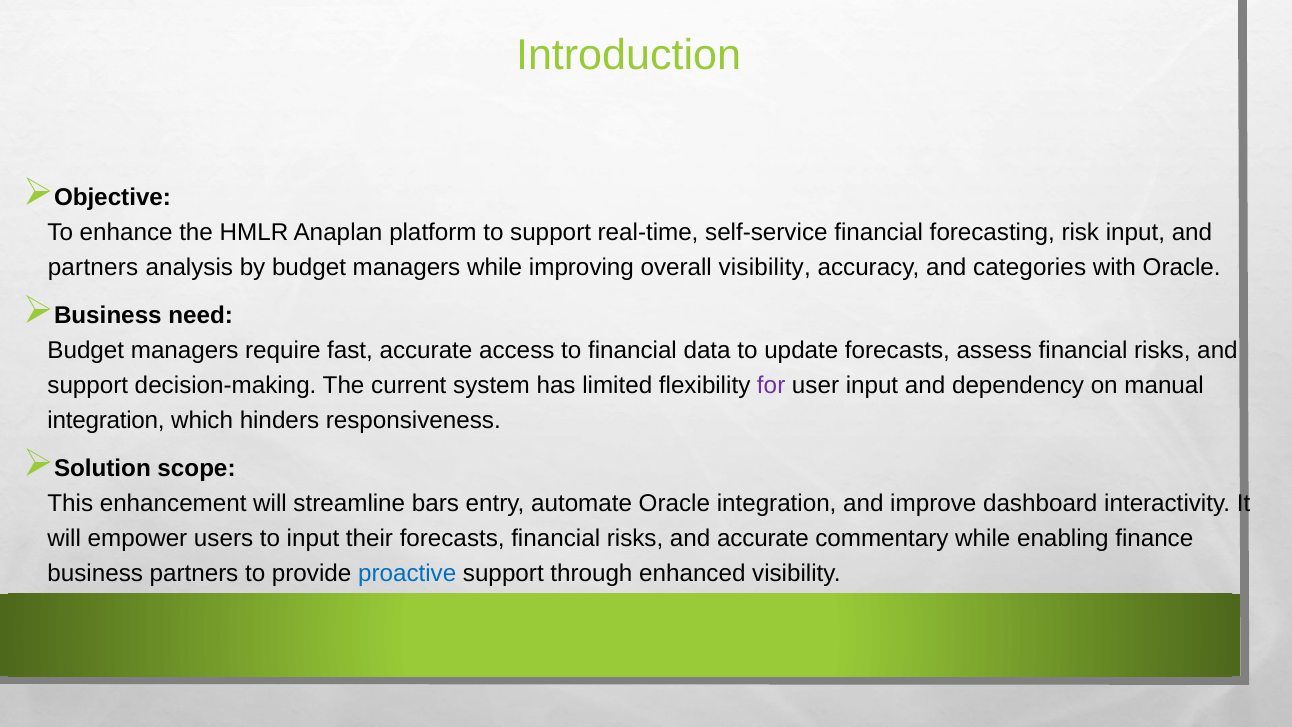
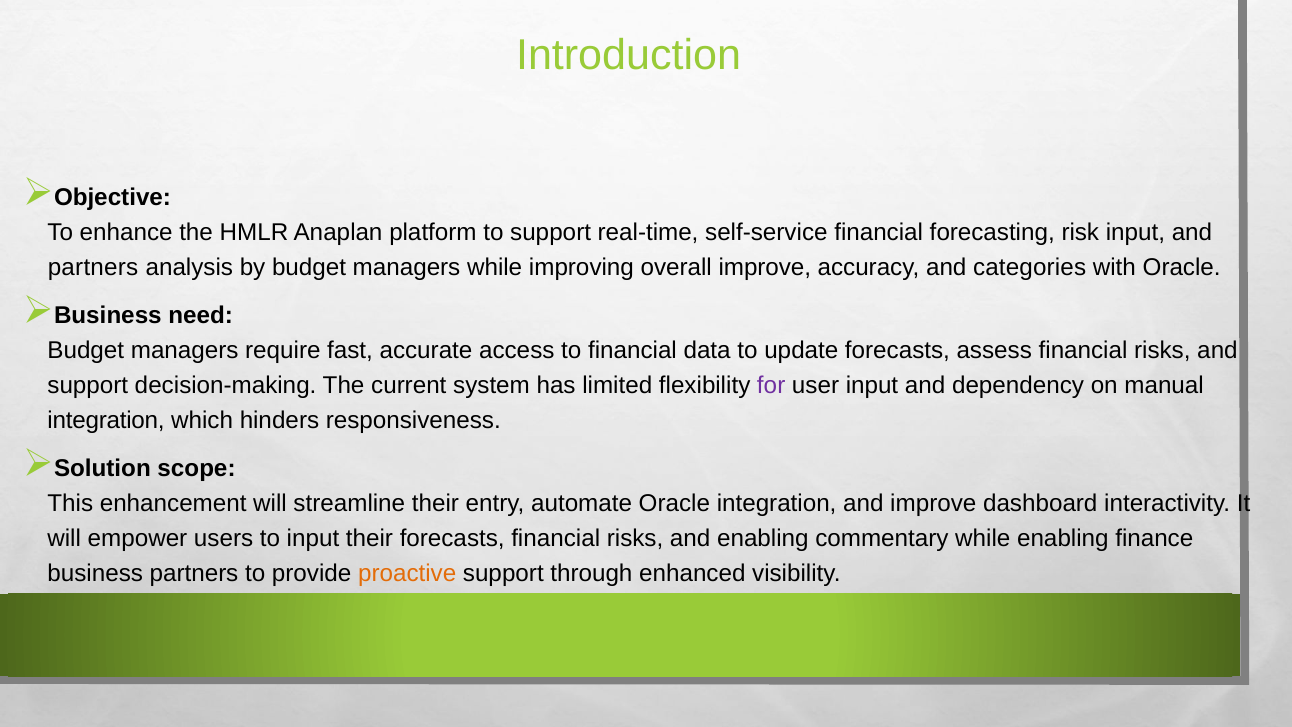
overall visibility: visibility -> improve (765, 267)
streamline bars: bars -> their (435, 503)
and accurate: accurate -> enabling (763, 538)
proactive colour: blue -> orange (407, 573)
